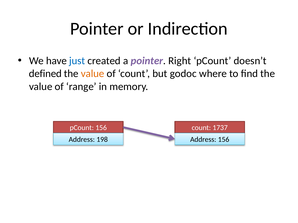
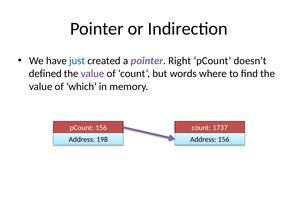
value colour: orange -> purple (93, 74)
godoc: godoc -> words (183, 74)
range: range -> which (81, 87)
